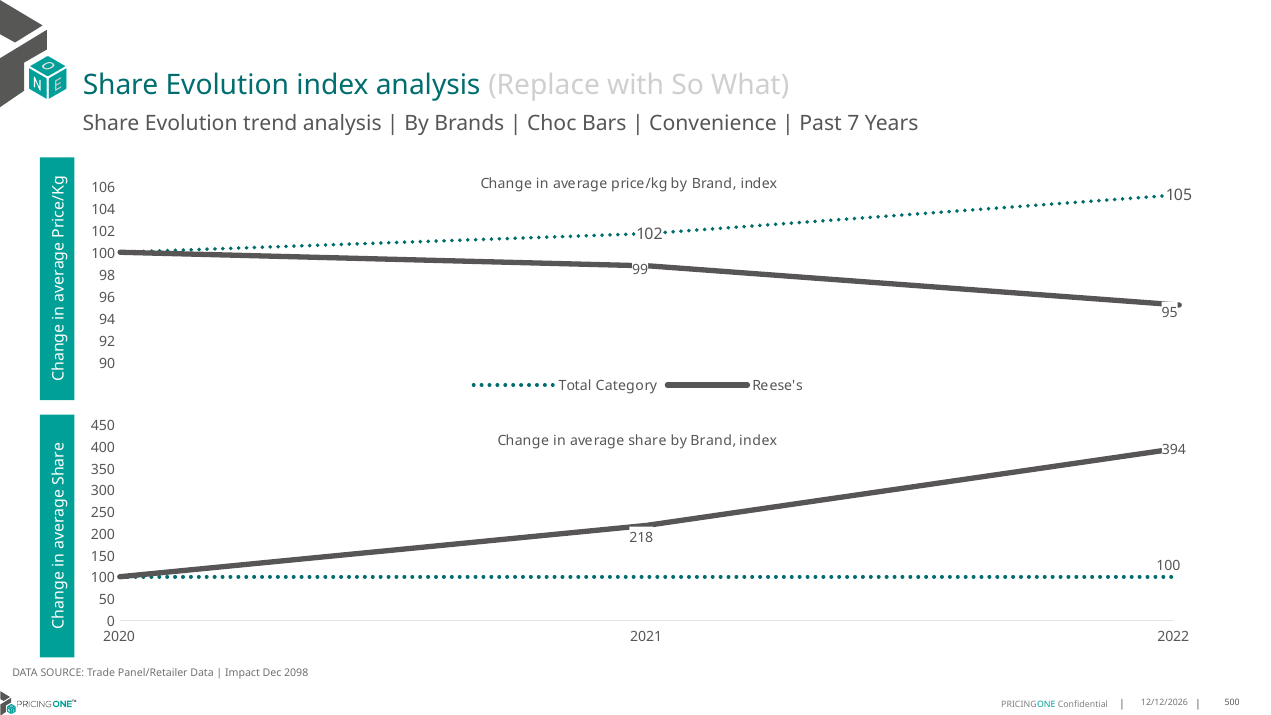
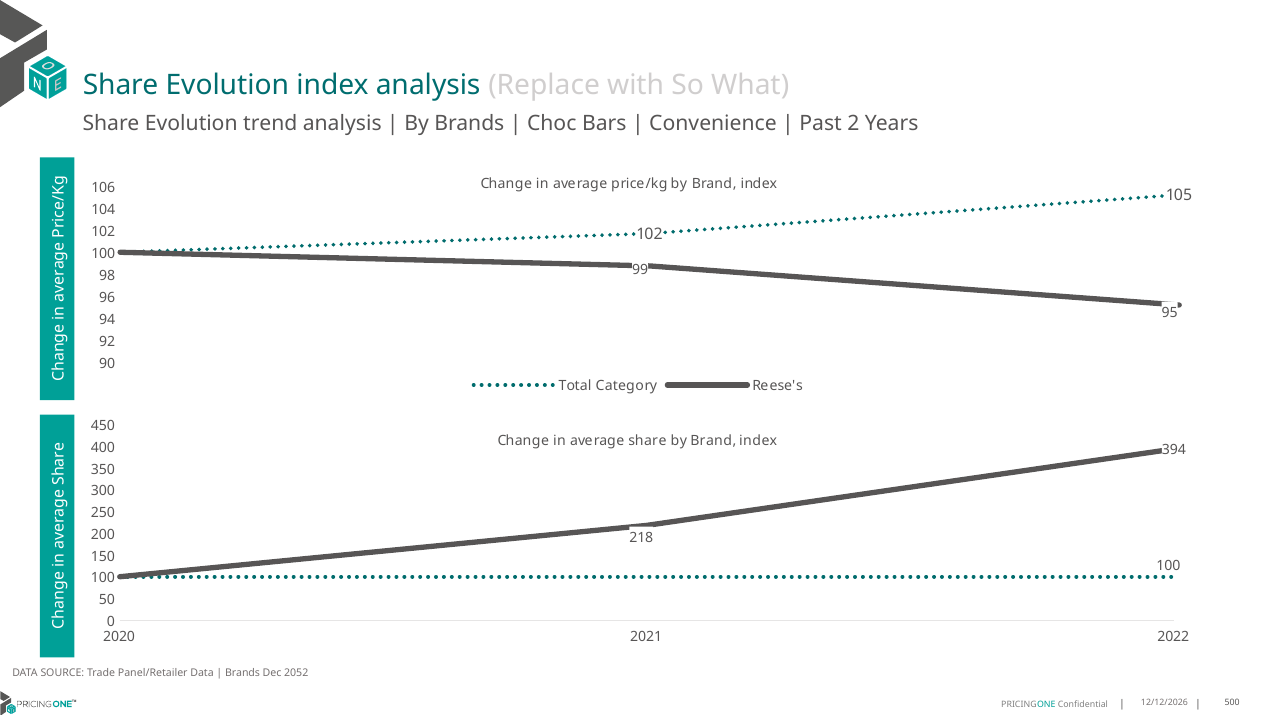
7: 7 -> 2 (853, 124)
Impact: Impact -> Brands (243, 673)
2098: 2098 -> 2052 (296, 673)
